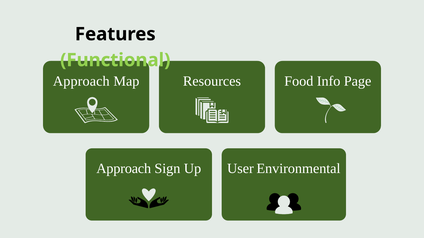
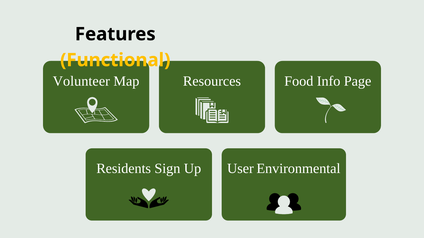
Functional colour: light green -> yellow (115, 60)
Approach: Approach -> Volunteer (81, 81)
Approach: Approach -> Residents (124, 169)
